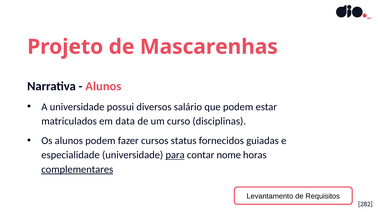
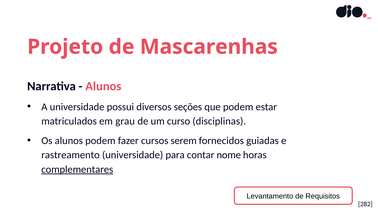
salário: salário -> seções (188, 107)
data: data -> grau (125, 121)
status: status -> serem (184, 141)
especialidade: especialidade -> rastreamento (71, 155)
para underline: present -> none (175, 155)
